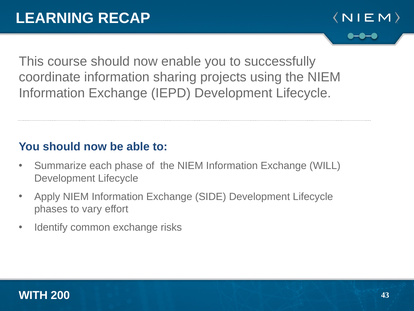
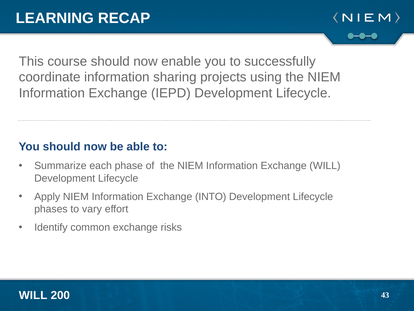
SIDE: SIDE -> INTO (211, 196)
WITH: WITH -> WILL (33, 295)
